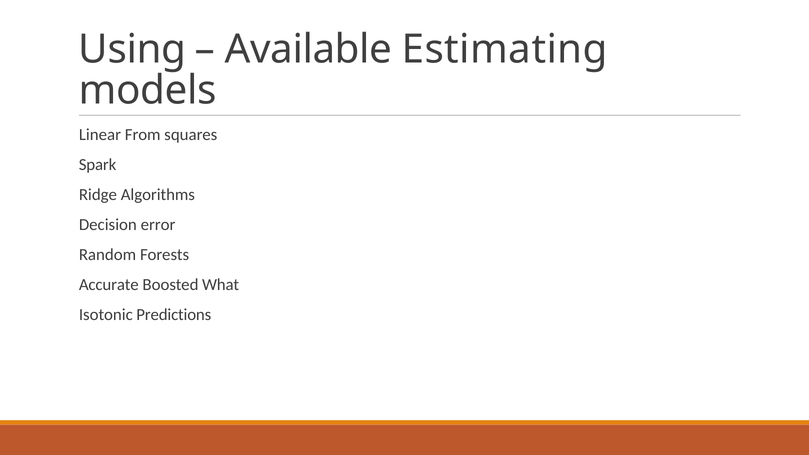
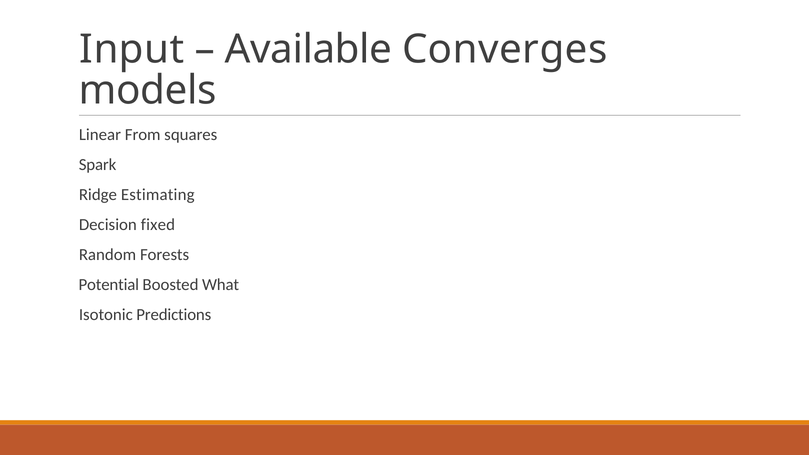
Using: Using -> Input (132, 49)
Estimating: Estimating -> Converges (505, 49)
Algorithms: Algorithms -> Estimating (158, 195)
error: error -> fixed (158, 225)
Accurate: Accurate -> Potential (109, 285)
